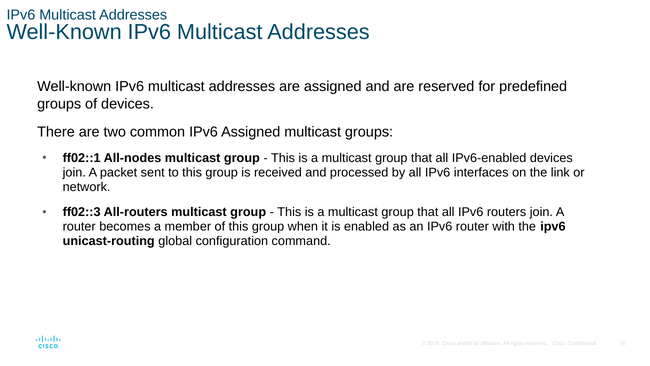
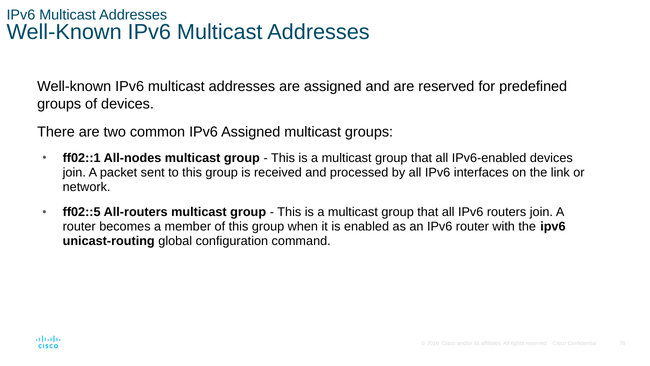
ff02::3: ff02::3 -> ff02::5 (82, 212)
